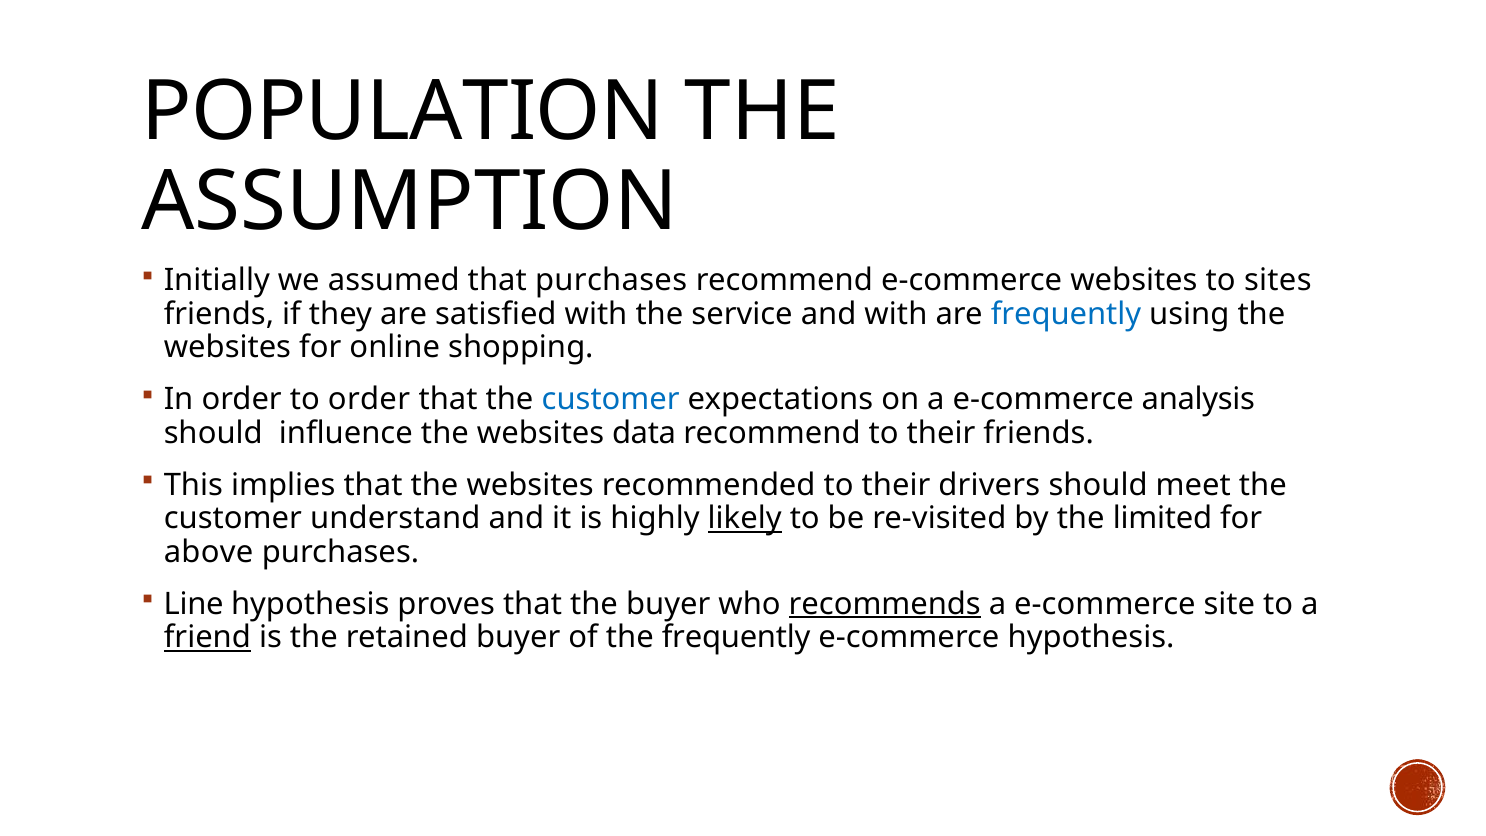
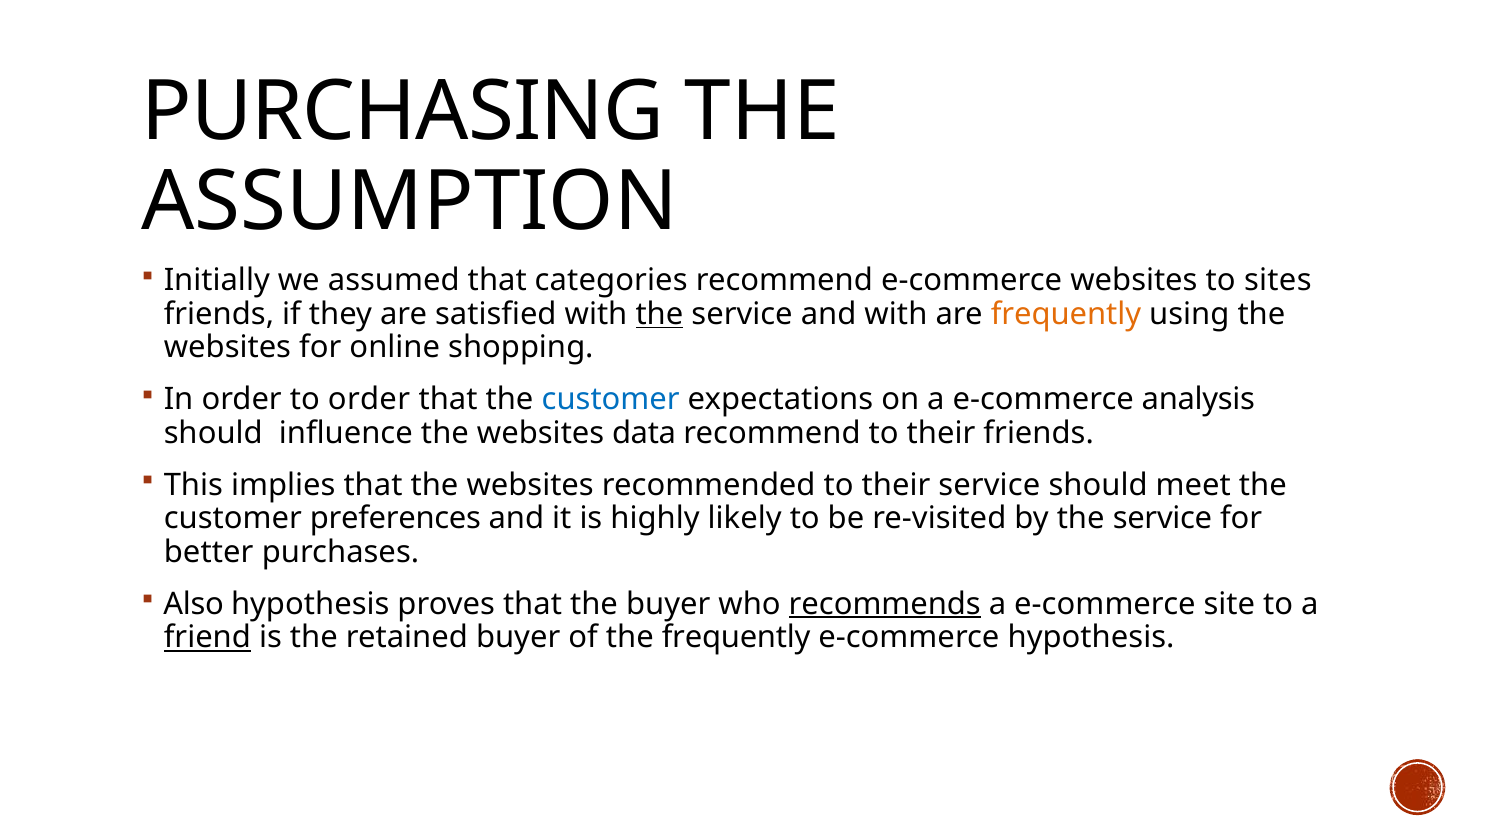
POPULATION: POPULATION -> PURCHASING (403, 111)
that purchases: purchases -> categories (611, 281)
the underline: none -> present (659, 314)
frequently colour: blue -> orange (1066, 314)
their drivers: drivers -> service (989, 485)
understand: understand -> preferences (395, 518)
likely underline: present -> none (745, 518)
by the limited: limited -> service (1162, 518)
above: above -> better (209, 552)
Line: Line -> Also (194, 604)
